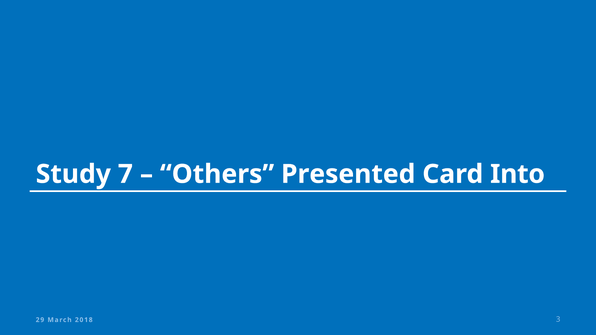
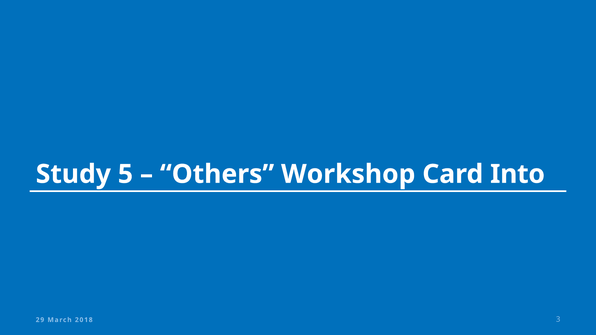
7: 7 -> 5 (125, 174)
Presented: Presented -> Workshop (348, 174)
